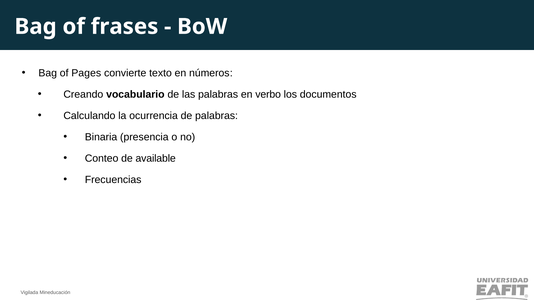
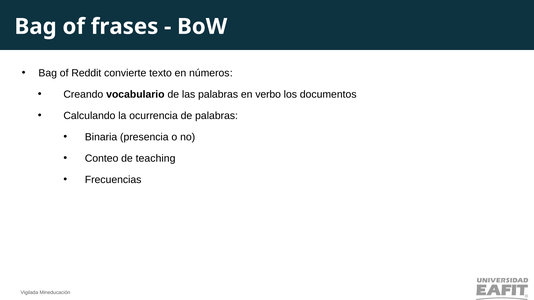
Pages: Pages -> Reddit (86, 73)
available: available -> teaching (156, 159)
